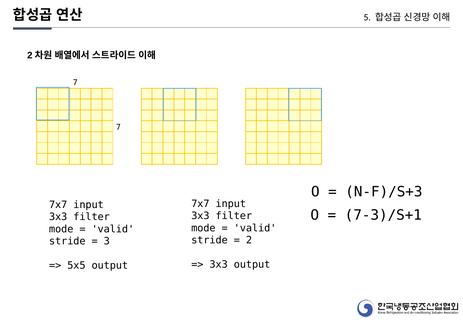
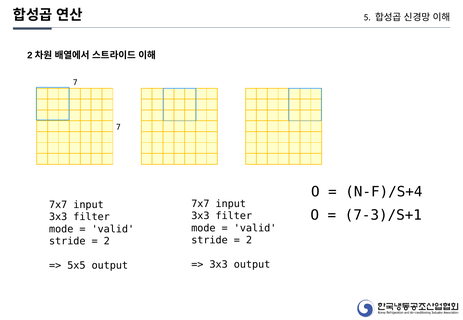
N-F)/S+3: N-F)/S+3 -> N-F)/S+4 (384, 192)
3: 3 -> 2 (107, 242)
